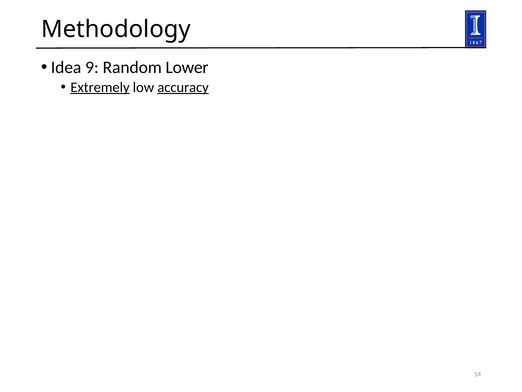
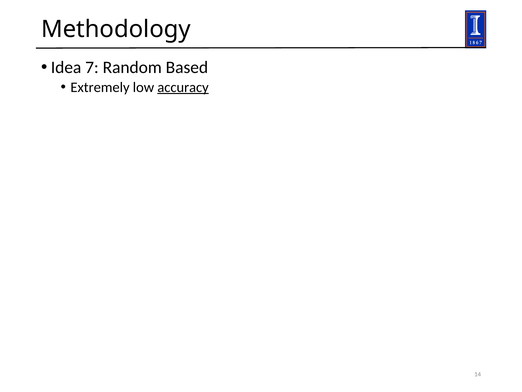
9: 9 -> 7 (92, 67)
Lower: Lower -> Based (187, 67)
Extremely underline: present -> none (100, 87)
